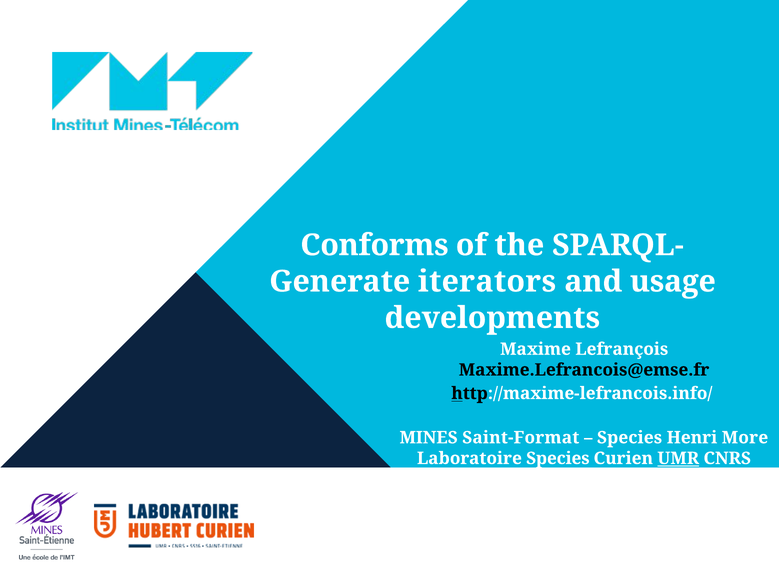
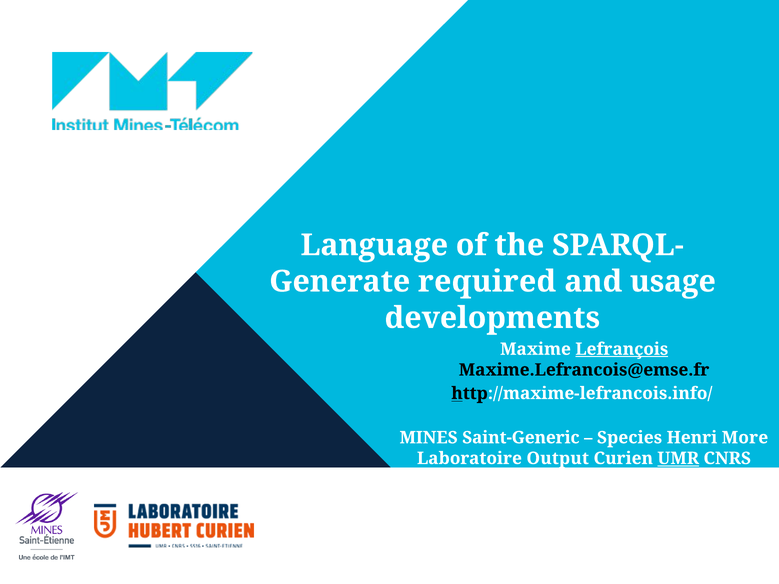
Conforms: Conforms -> Language (374, 245)
iterators: iterators -> required (487, 282)
Lefrançois underline: none -> present (622, 349)
Saint-Format: Saint-Format -> Saint-Generic (521, 438)
Laboratoire Species: Species -> Output (558, 459)
